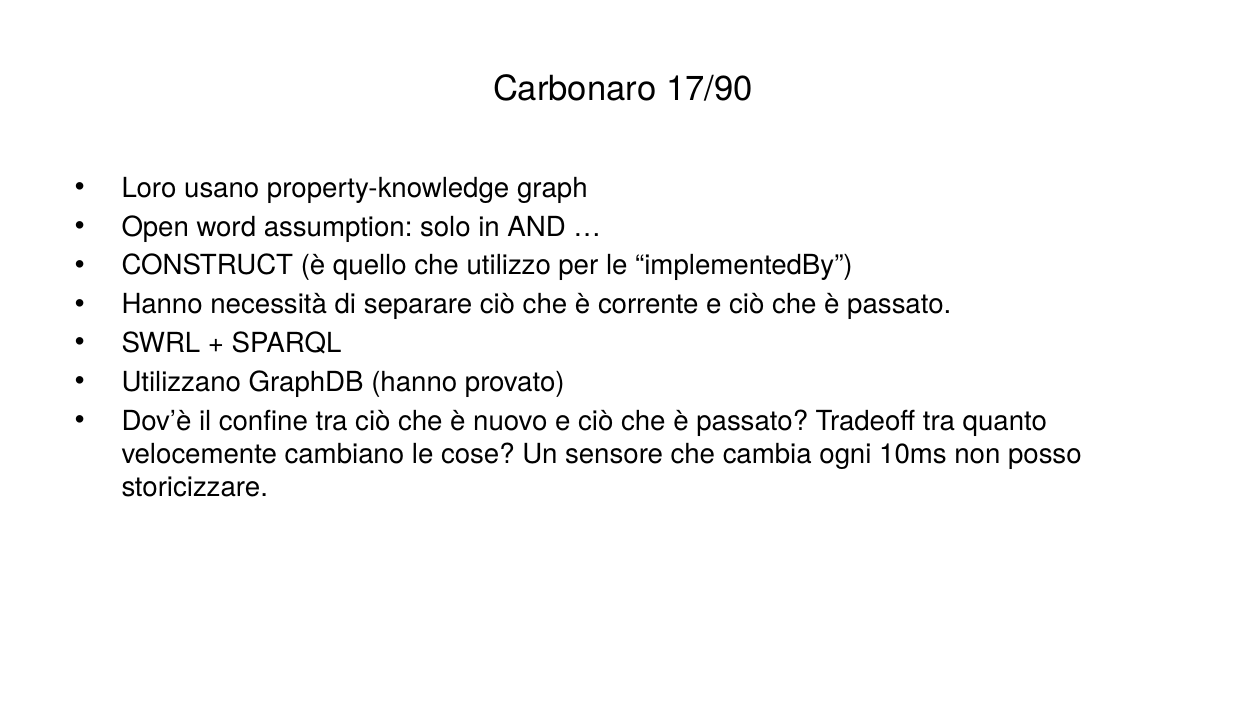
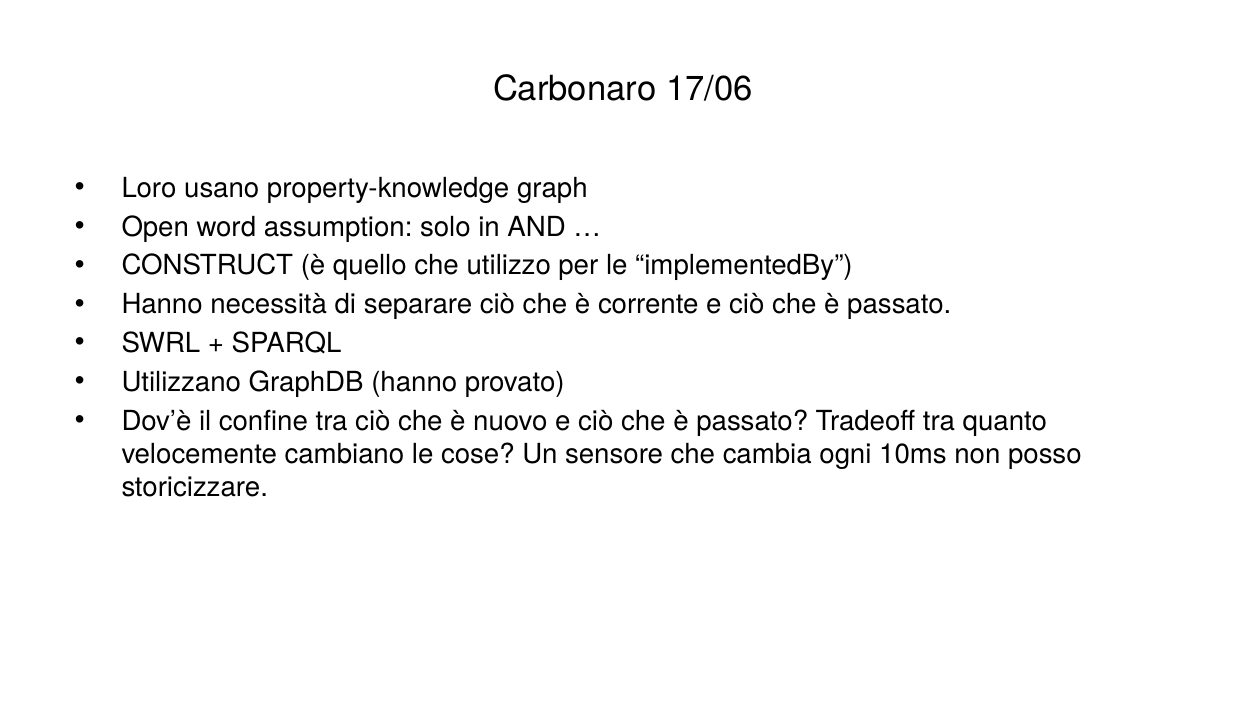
17/90: 17/90 -> 17/06 (709, 89)
